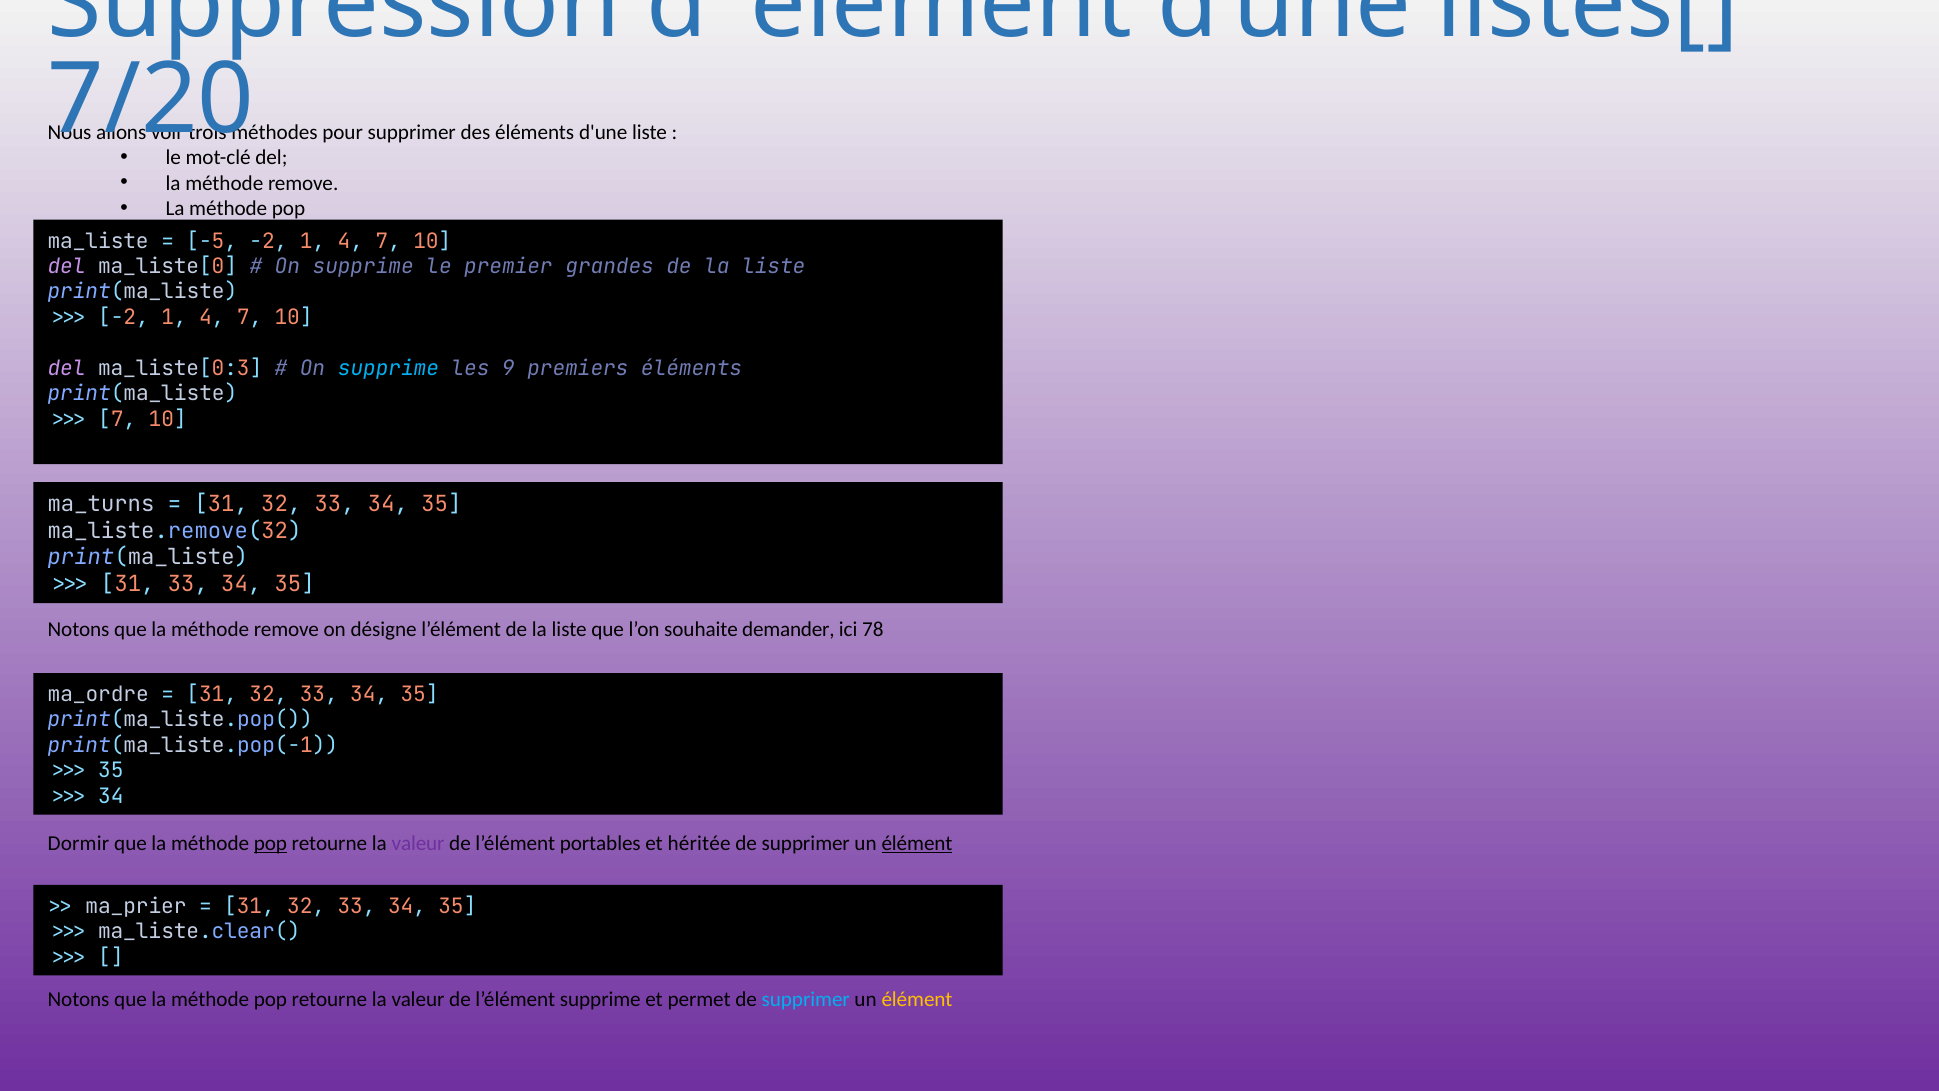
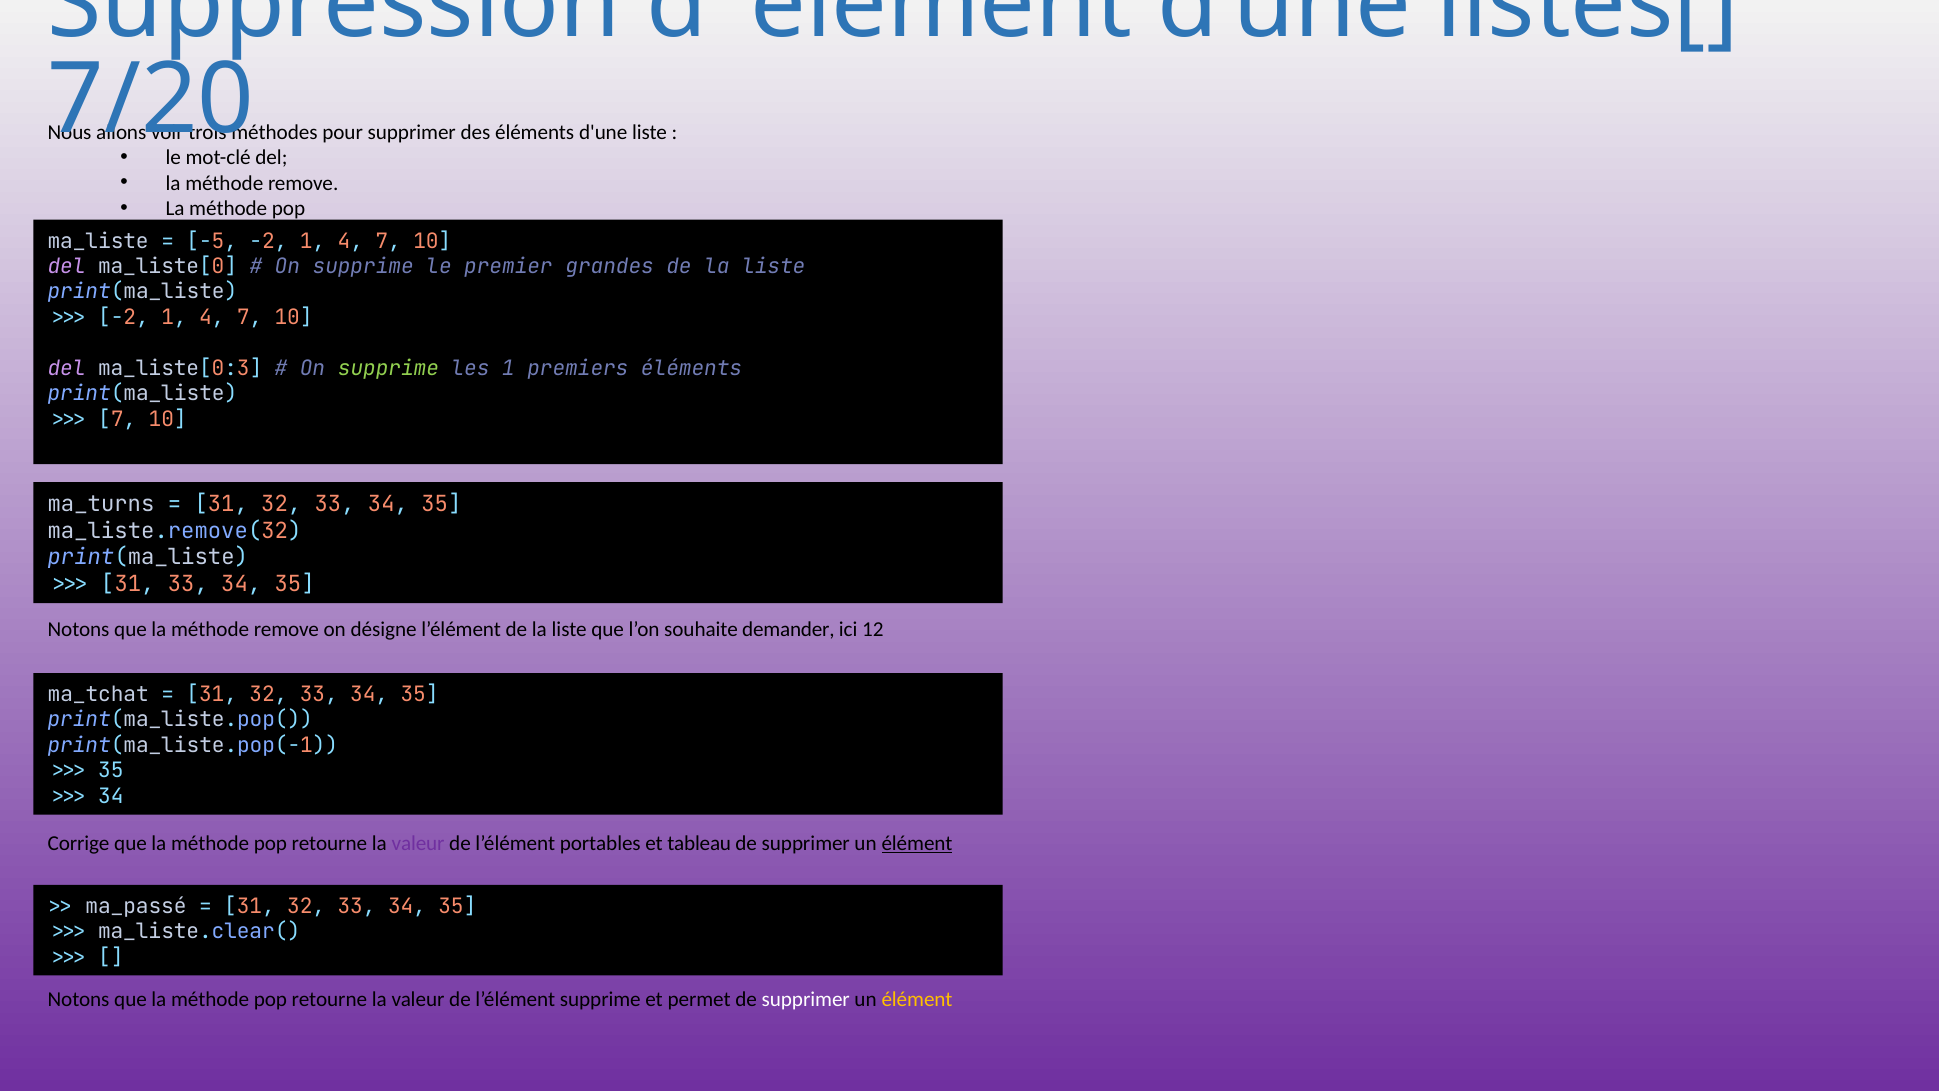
supprime colour: light blue -> light green (388, 368)
les 9: 9 -> 1 (508, 368)
78: 78 -> 12 (873, 629)
ma_ordre: ma_ordre -> ma_tchat (98, 694)
Dormir: Dormir -> Corrige (79, 843)
pop underline: present -> none (271, 843)
héritée: héritée -> tableau (699, 843)
ma_prier: ma_prier -> ma_passé (136, 906)
supprimer colour: light blue -> white (806, 999)
